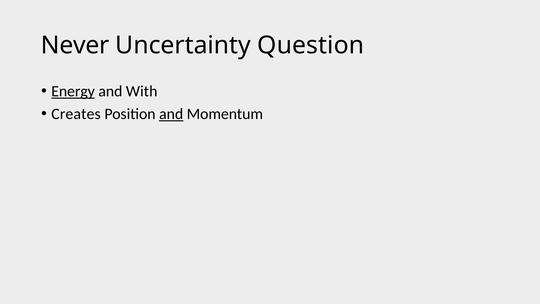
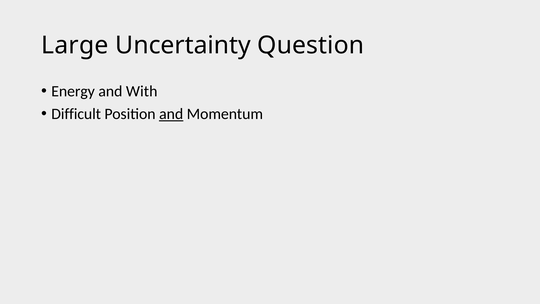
Never: Never -> Large (75, 45)
Energy underline: present -> none (73, 91)
Creates: Creates -> Difficult (76, 114)
